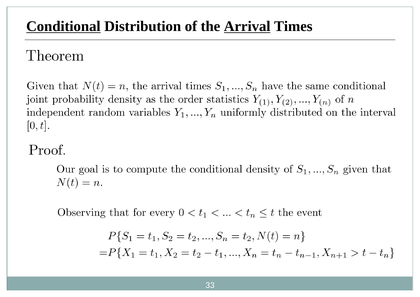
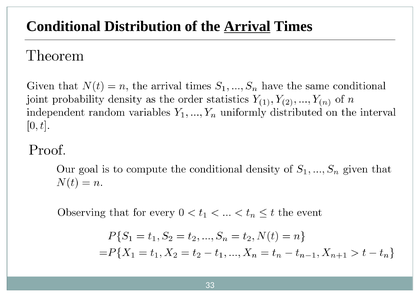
Conditional underline: present -> none (63, 26)
